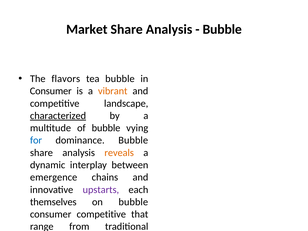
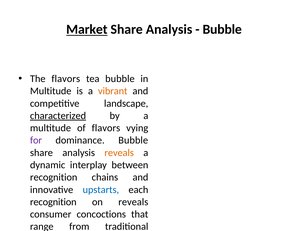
Market underline: none -> present (87, 29)
Consumer: Consumer -> Multitude (51, 91)
of bubble: bubble -> flavors (106, 128)
for colour: blue -> purple (36, 140)
emergence: emergence -> recognition (54, 177)
upstarts colour: purple -> blue (101, 190)
themselves: themselves -> recognition (53, 202)
on bubble: bubble -> reveals (133, 202)
consumer competitive: competitive -> concoctions (101, 214)
